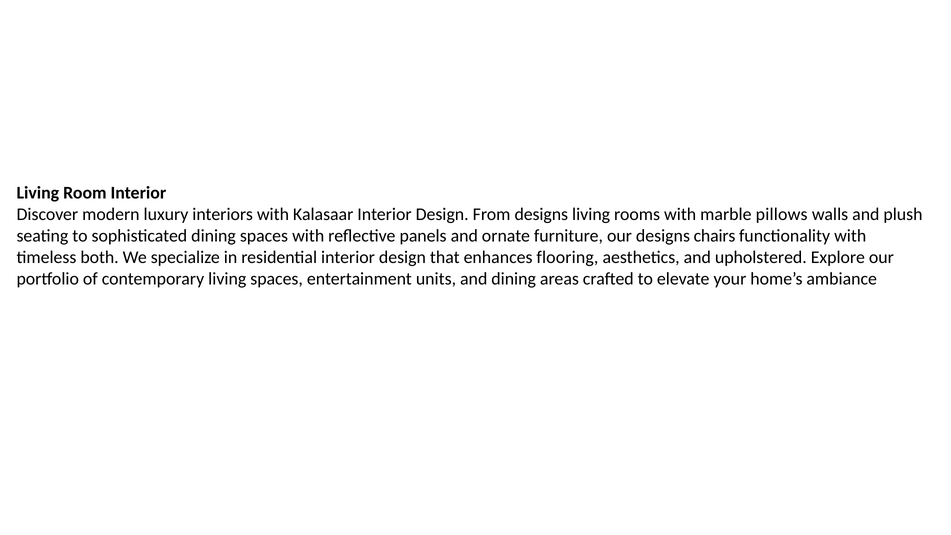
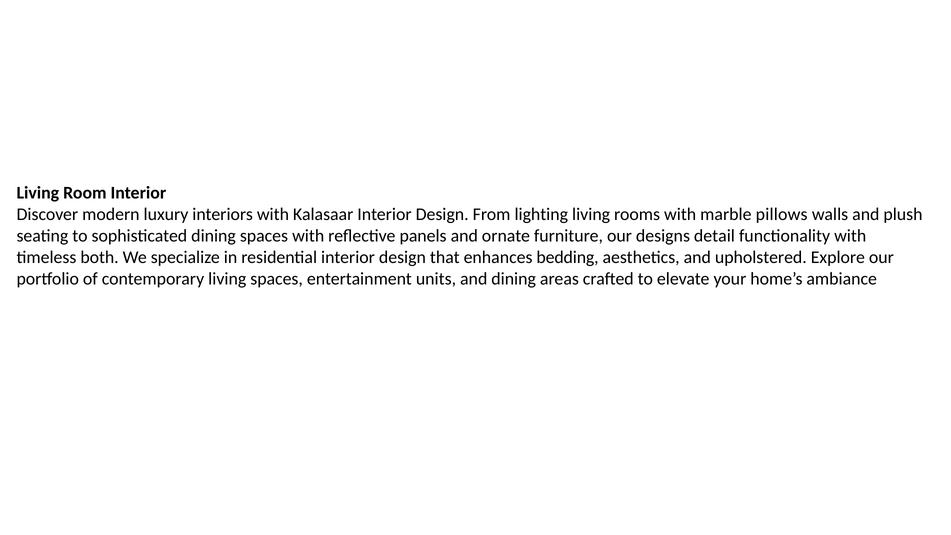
From designs: designs -> lighting (541, 214)
chairs: chairs -> detail (714, 236)
flooring: flooring -> bedding (568, 257)
